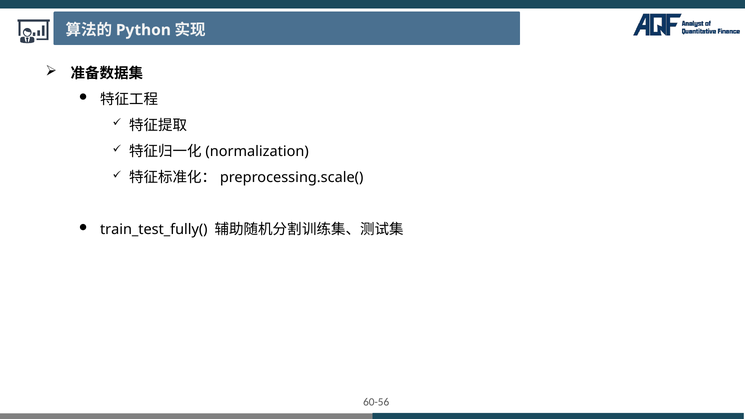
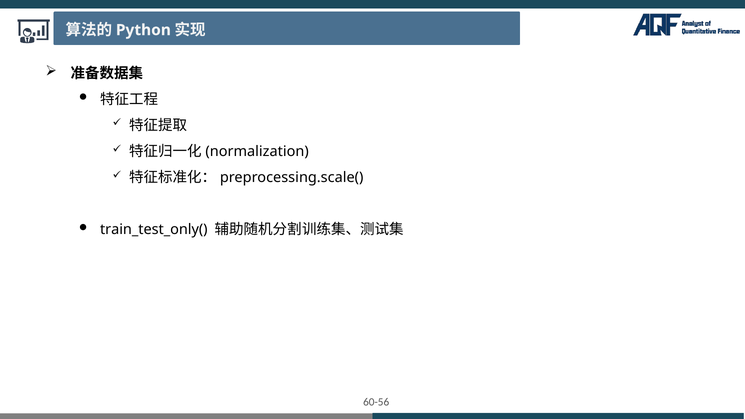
train_test_fully(: train_test_fully( -> train_test_only( (154, 230)
